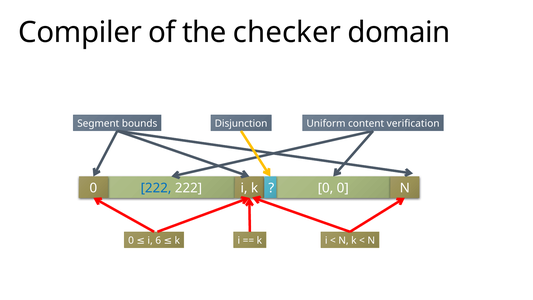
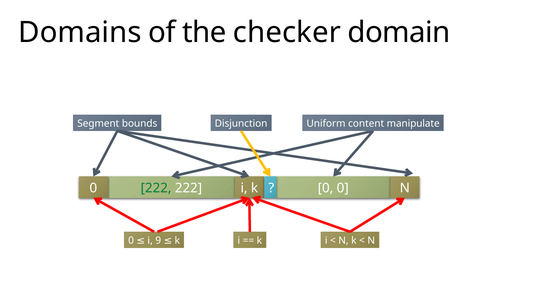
Compiler: Compiler -> Domains (80, 32)
verification: verification -> manipulate (413, 124)
222 colour: blue -> green (156, 188)
6: 6 -> 9 (158, 240)
